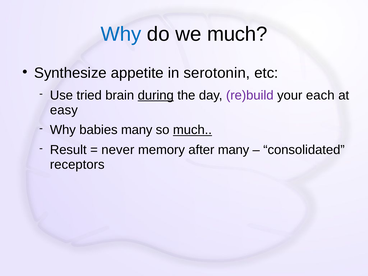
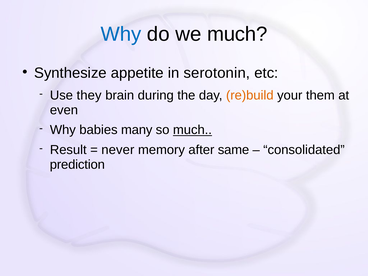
tried: tried -> they (89, 95)
during underline: present -> none (156, 95)
re)build colour: purple -> orange (250, 95)
each: each -> them (320, 95)
easy: easy -> even (64, 110)
after many: many -> same (234, 150)
receptors: receptors -> prediction (77, 165)
